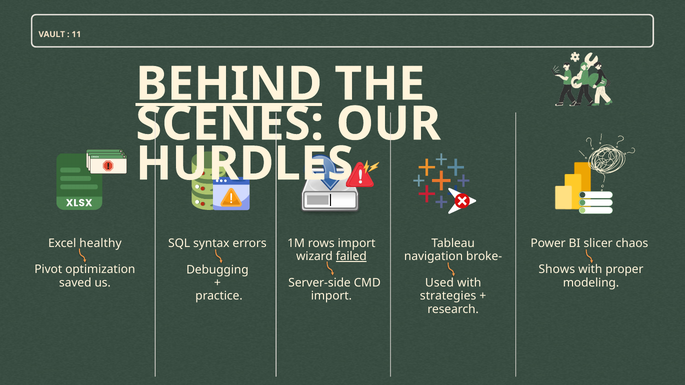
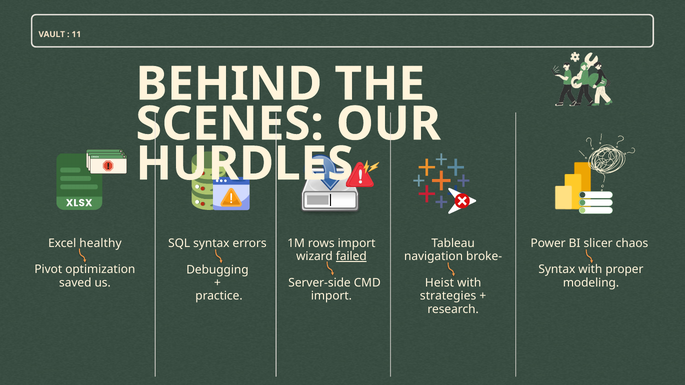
BEHIND underline: present -> none (229, 84)
Shows: Shows -> Syntax (557, 270)
Used: Used -> Heist (440, 283)
